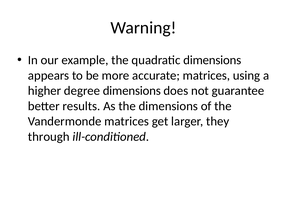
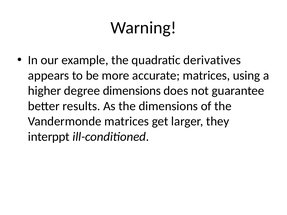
quadratic dimensions: dimensions -> derivatives (212, 60)
through: through -> interppt (49, 137)
